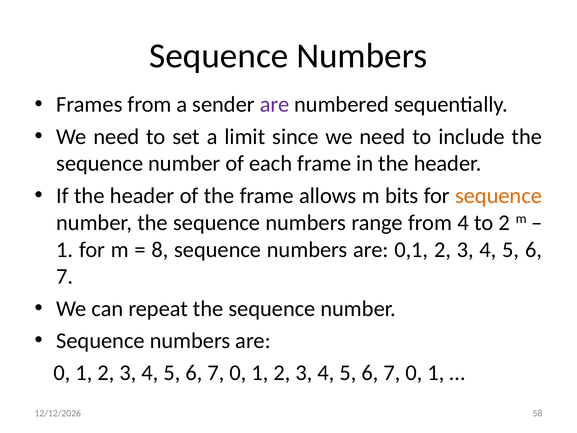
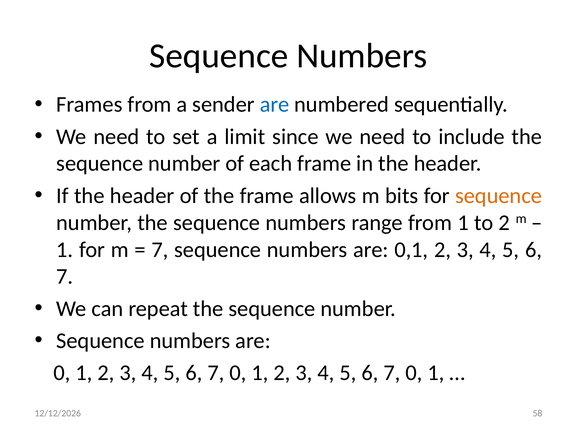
are colour: purple -> blue (275, 104)
from 4: 4 -> 1 (463, 223)
8: 8 -> 7 (160, 249)
